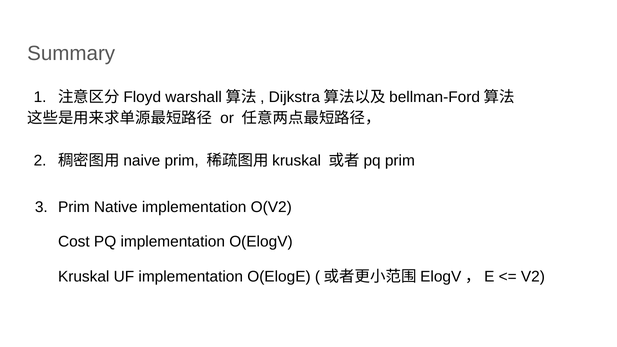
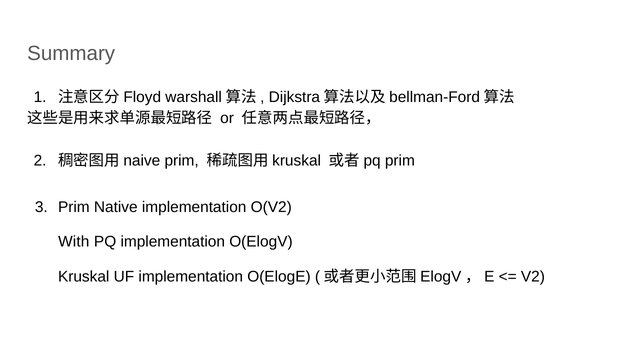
Cost: Cost -> With (74, 242)
